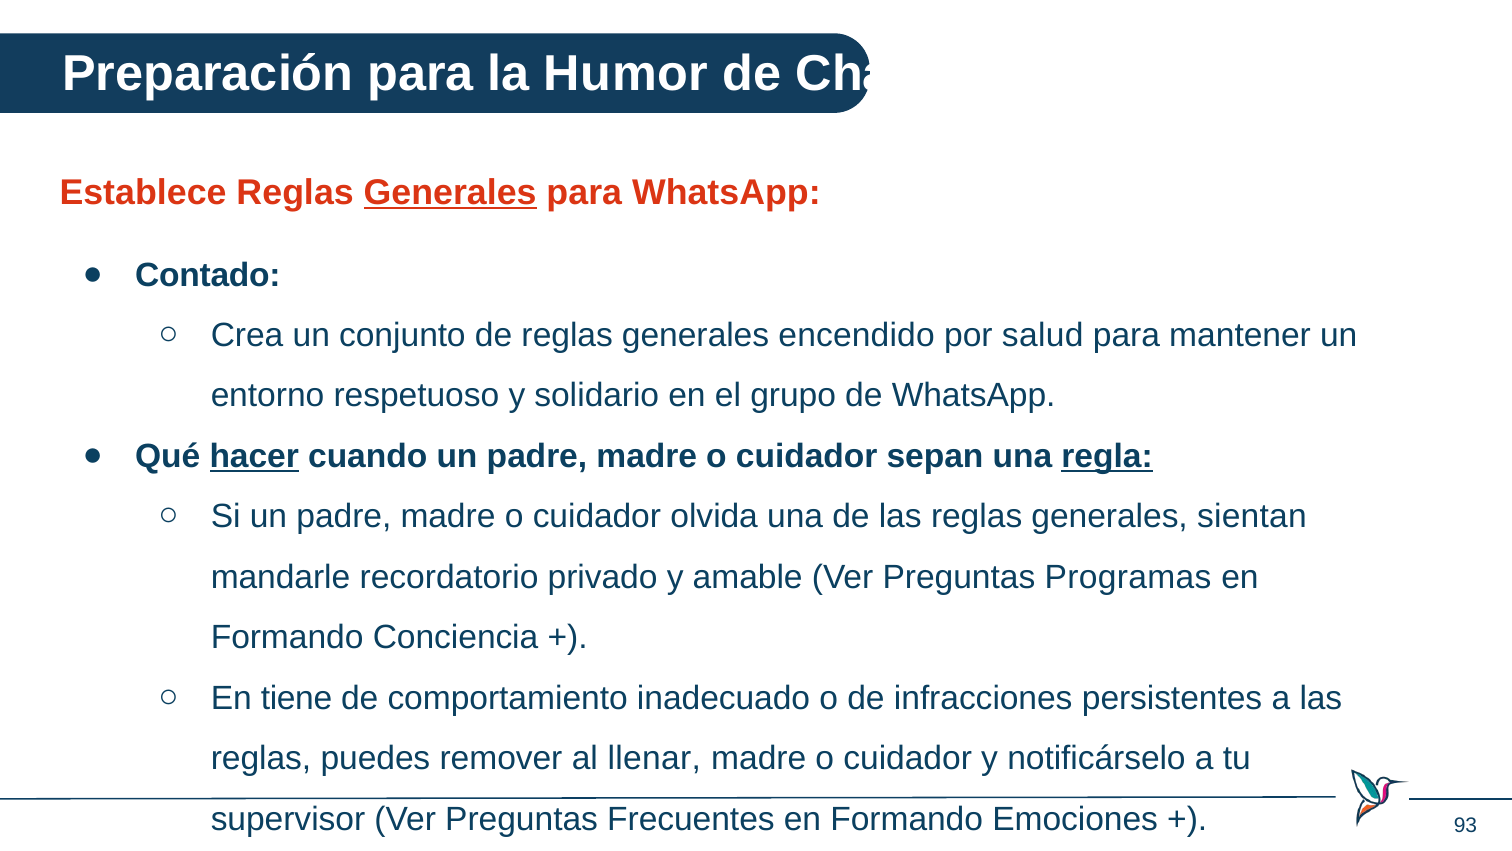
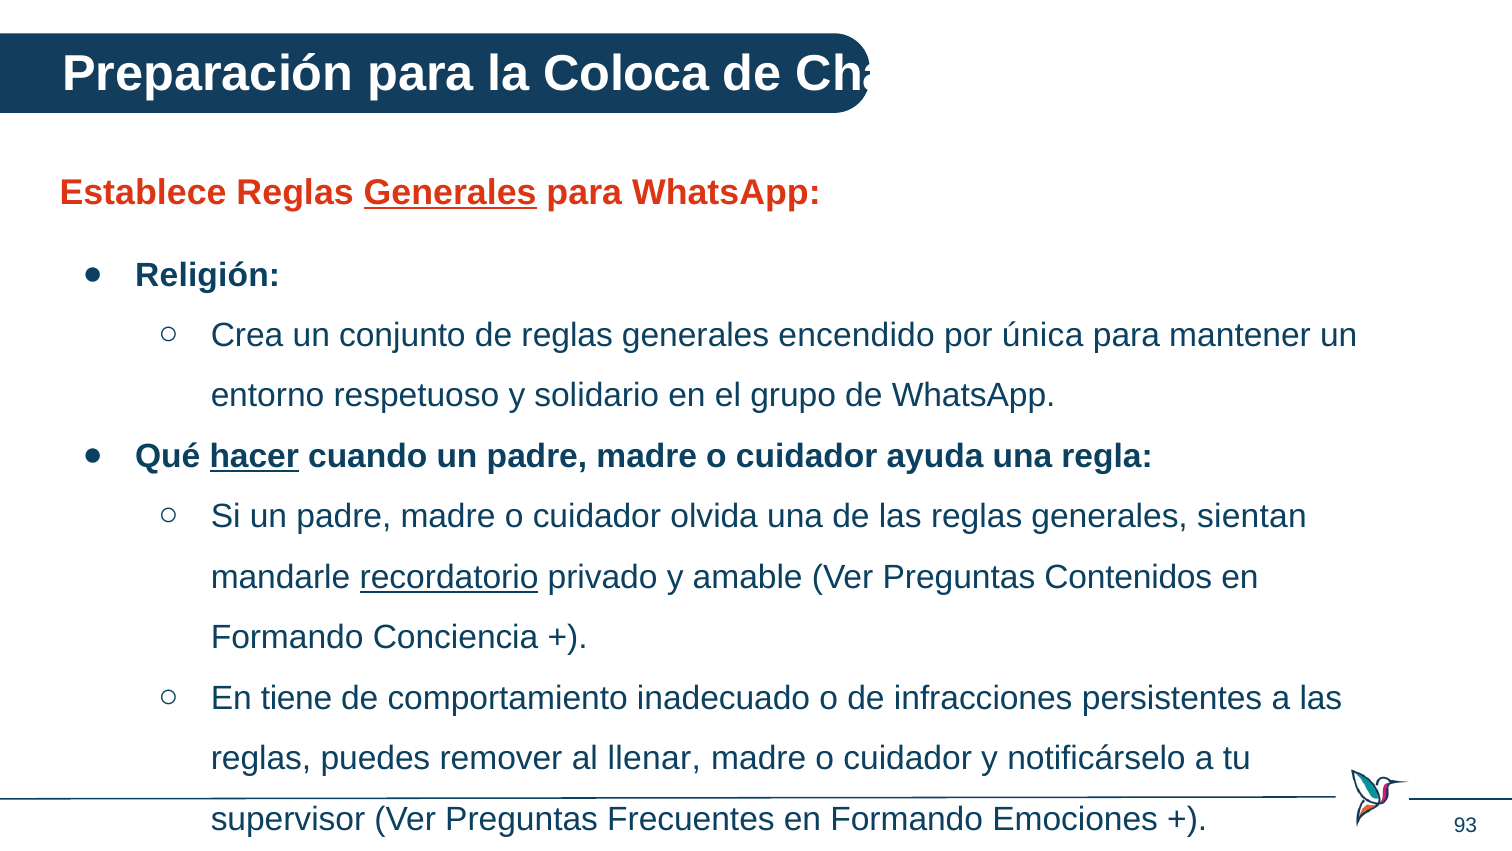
Humor: Humor -> Coloca (627, 74)
Contado: Contado -> Religión (208, 275)
salud: salud -> única (1043, 335)
sepan: sepan -> ayuda (935, 456)
regla underline: present -> none (1107, 456)
recordatorio underline: none -> present (449, 577)
Programas: Programas -> Contenidos (1128, 577)
